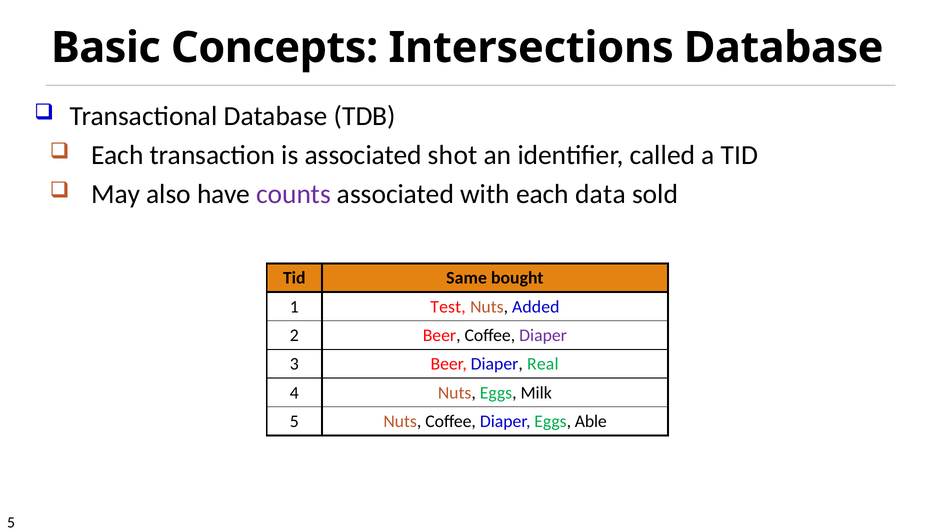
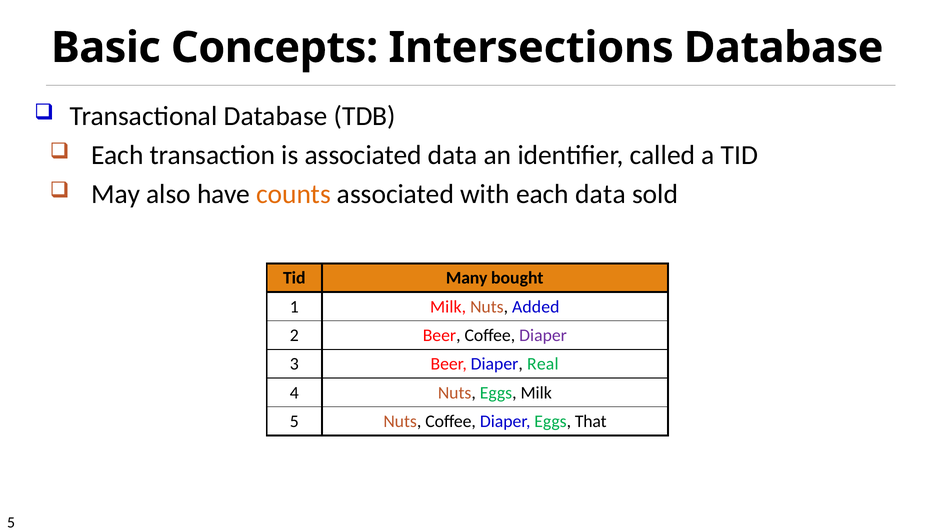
associated shot: shot -> data (453, 155)
counts colour: purple -> orange (294, 194)
Same: Same -> Many (467, 278)
1 Test: Test -> Milk (448, 307)
Able: Able -> That (591, 421)
